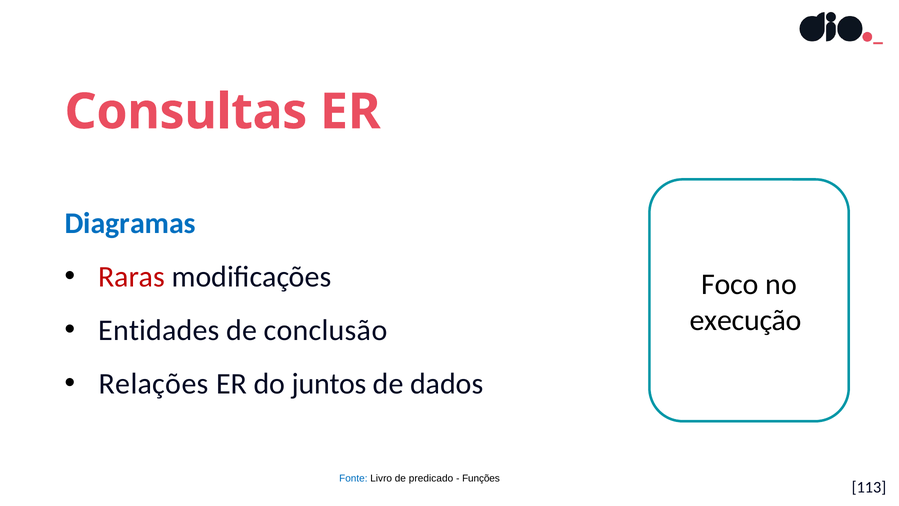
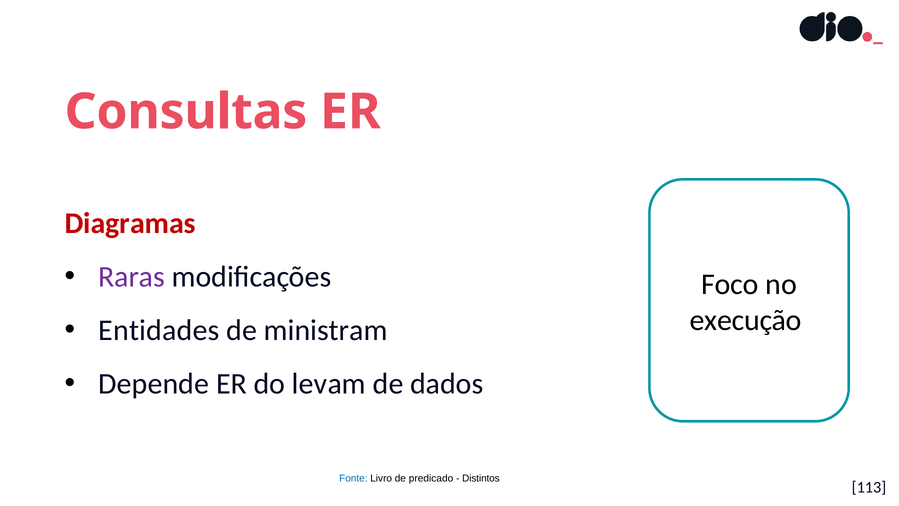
Diagramas colour: blue -> red (130, 223)
Raras colour: red -> purple (132, 277)
conclusão: conclusão -> ministram (326, 330)
Relações: Relações -> Depende (154, 384)
juntos: juntos -> levam (329, 384)
Funções: Funções -> Distintos (481, 478)
